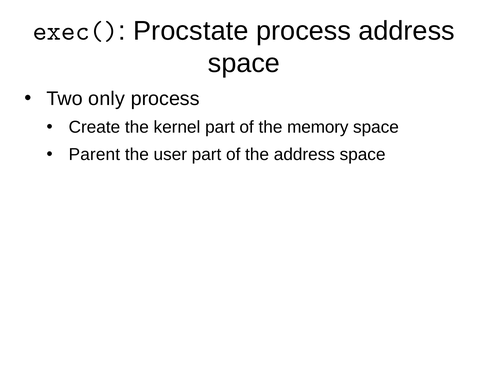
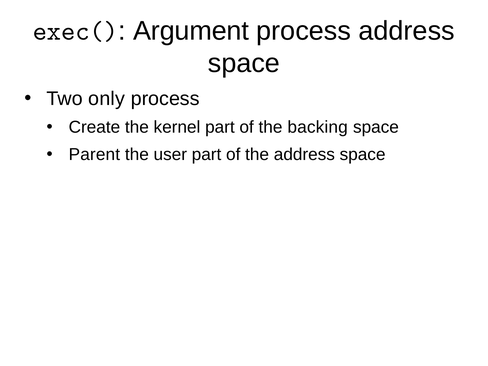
Procstate: Procstate -> Argument (191, 31)
memory: memory -> backing (318, 127)
